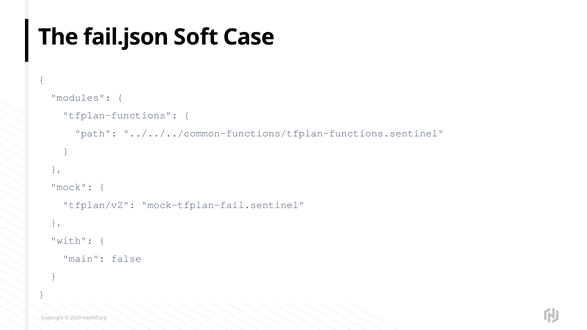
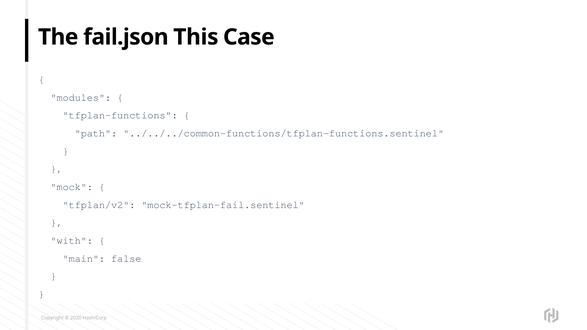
Soft: Soft -> This (196, 37)
